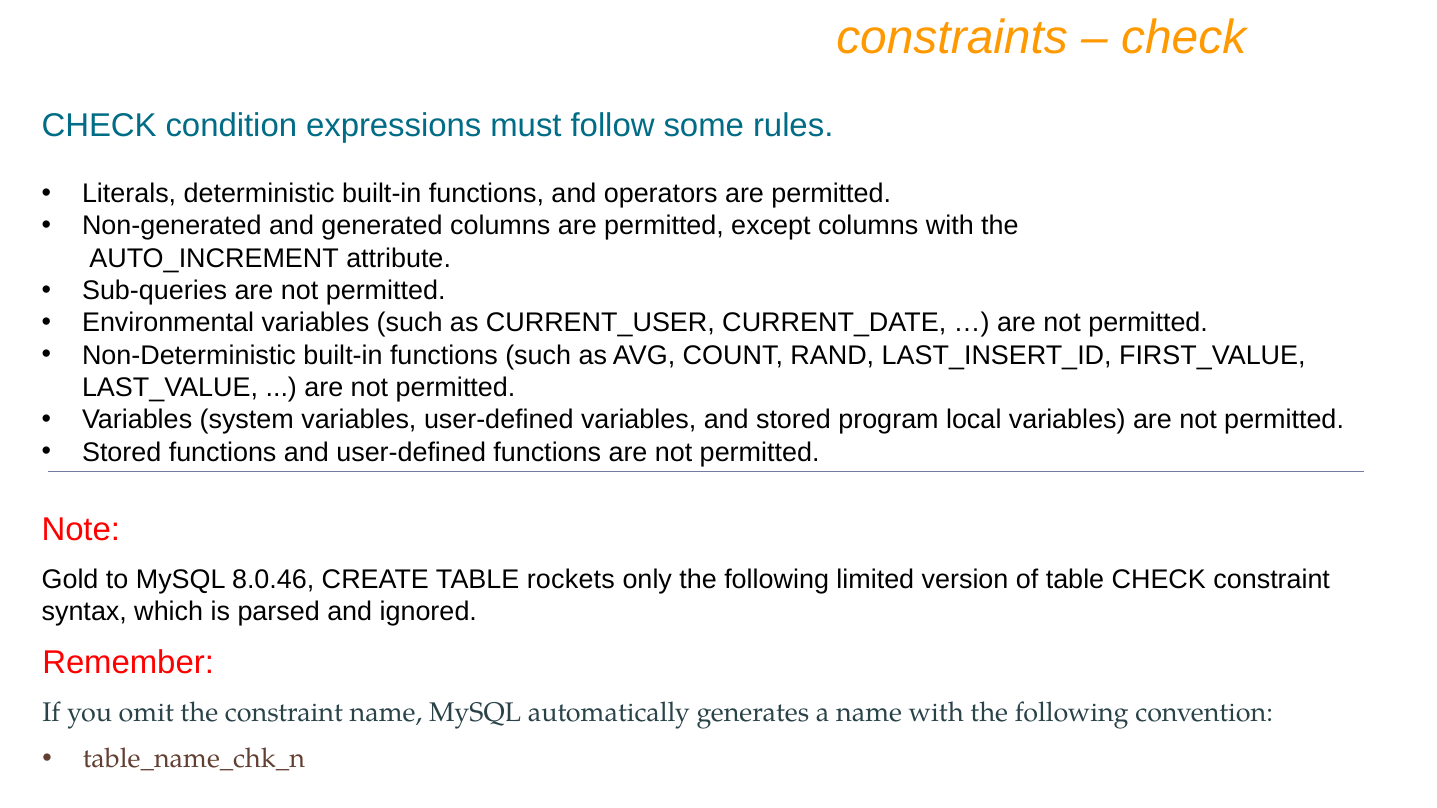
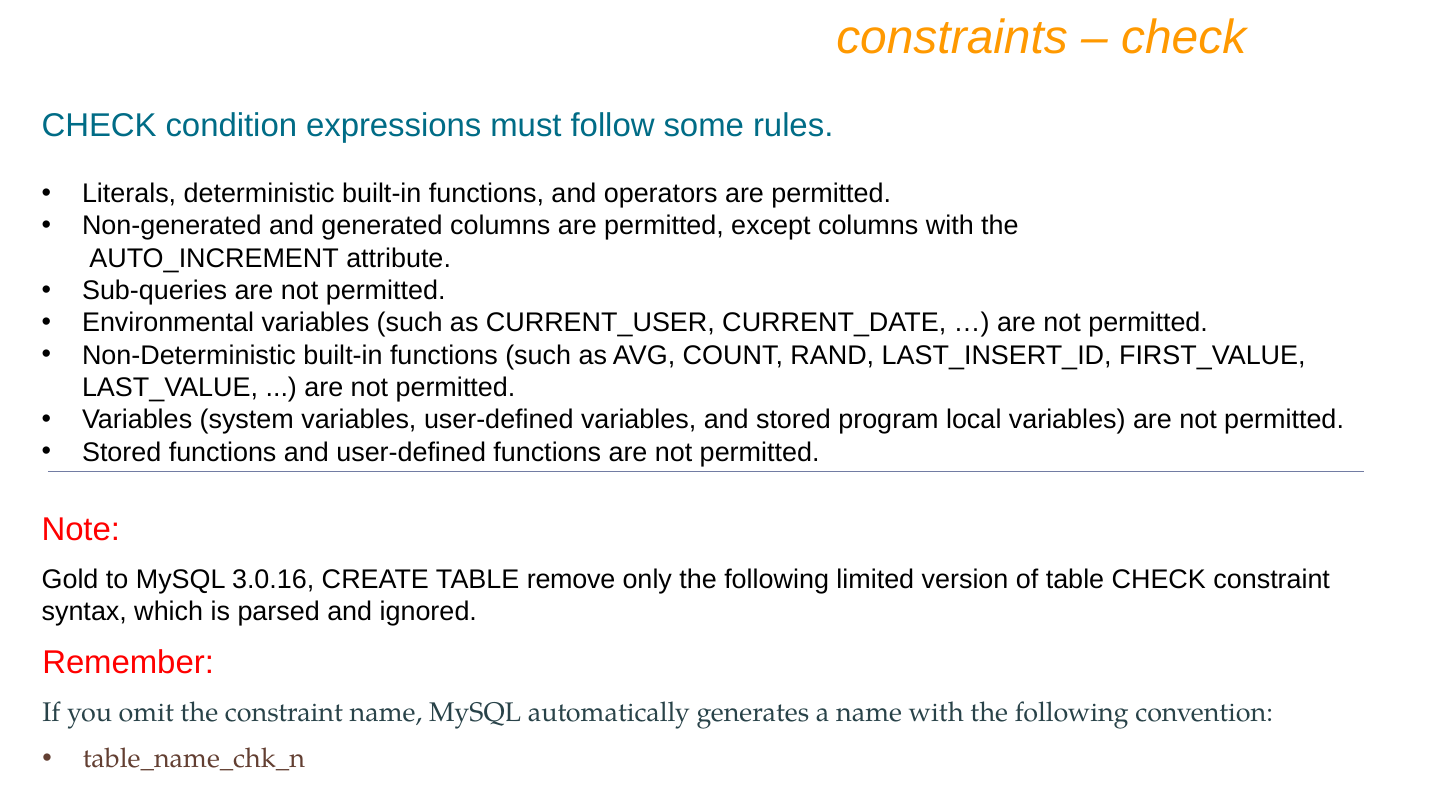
8.0.46: 8.0.46 -> 3.0.16 (273, 580)
rockets: rockets -> remove (571, 580)
